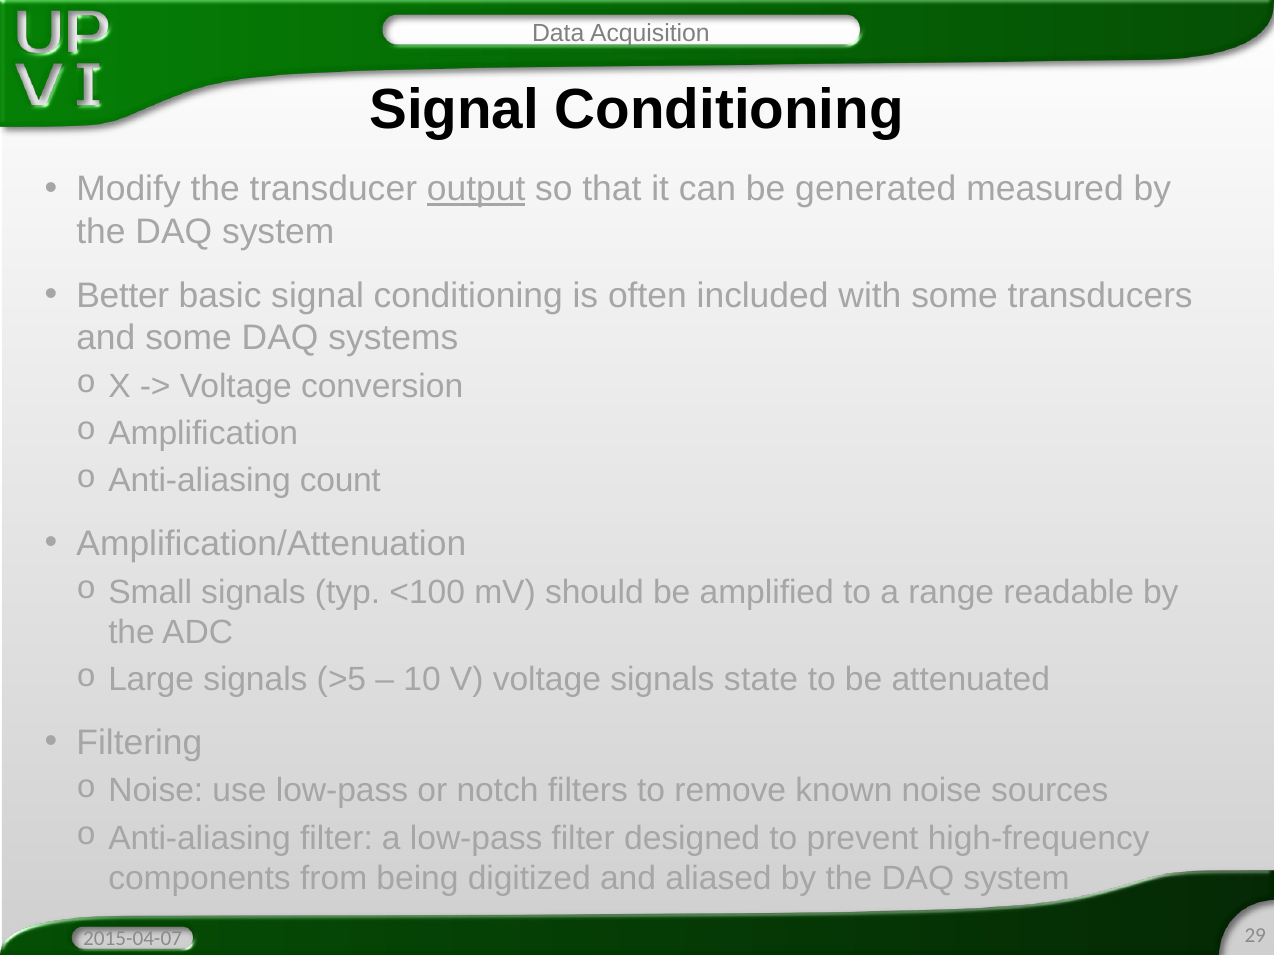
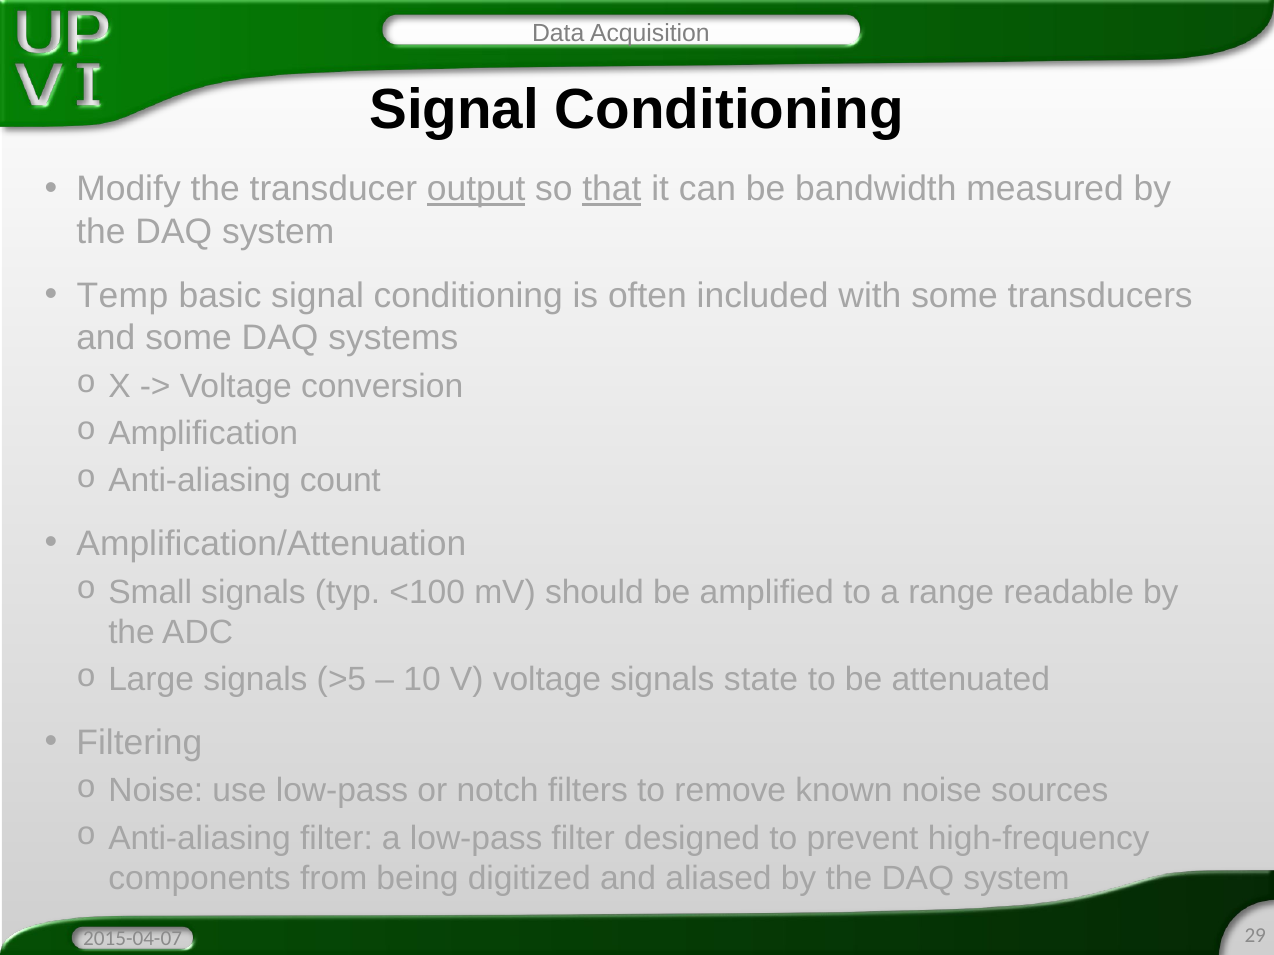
that underline: none -> present (612, 189)
generated: generated -> bandwidth (876, 189)
Better: Better -> Temp (123, 296)
